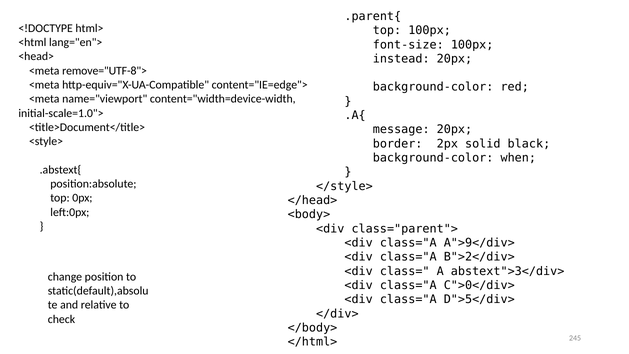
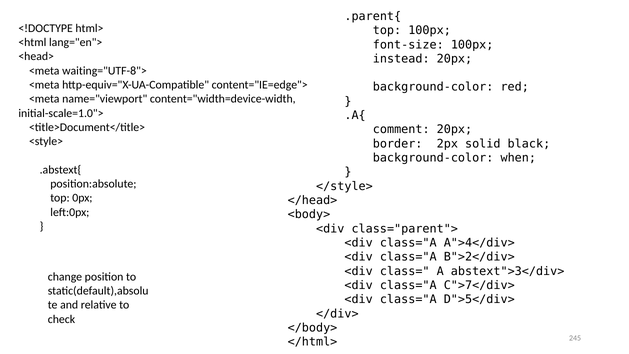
remove="UTF-8">: remove="UTF-8"> -> waiting="UTF-8"> (104, 71)
message: message -> comment (401, 129)
A">9</div>: A">9</div> -> A">4</div> (479, 243)
C">0</div>: C">0</div> -> C">7</div> (479, 285)
